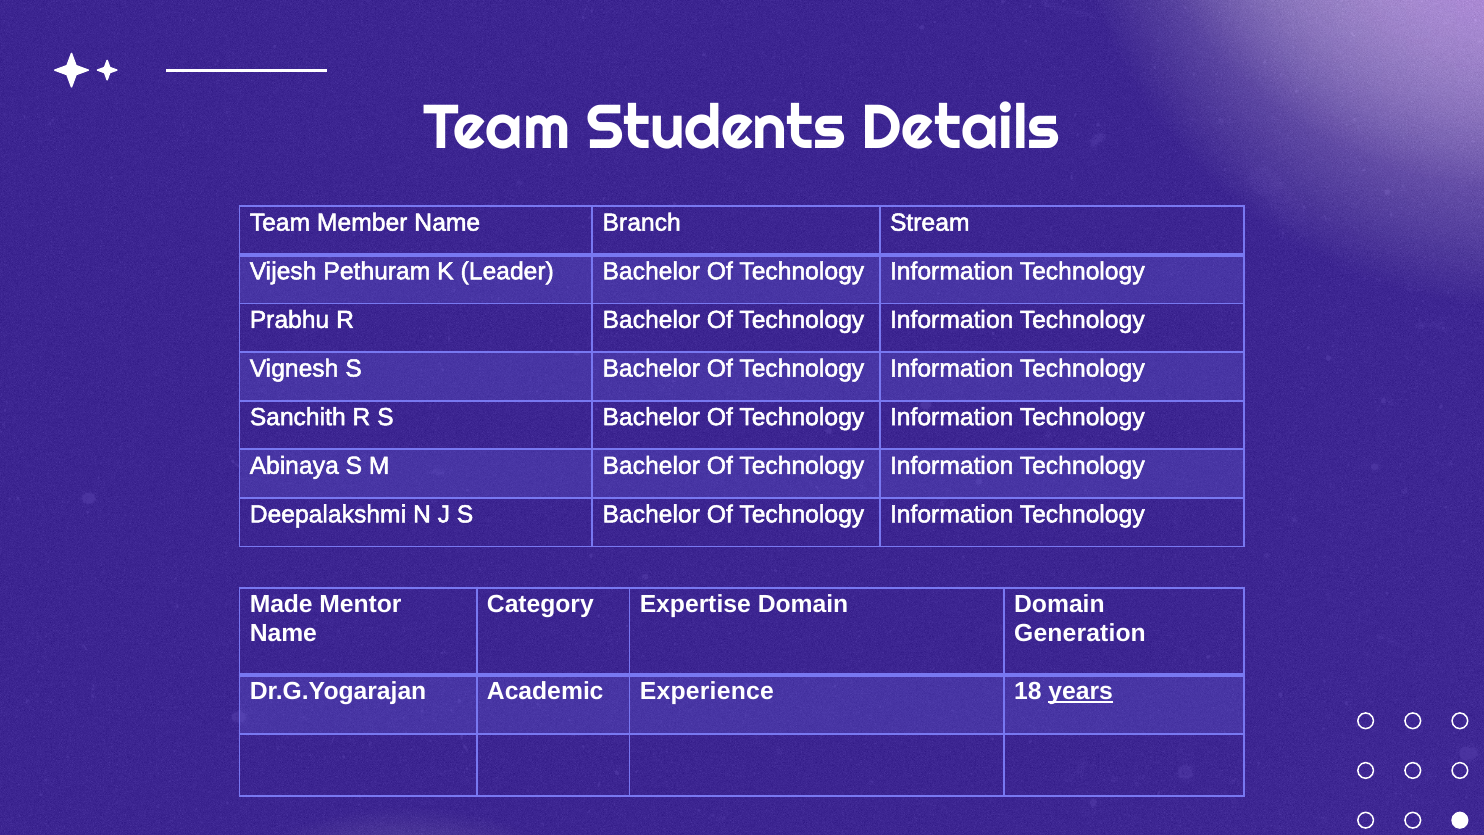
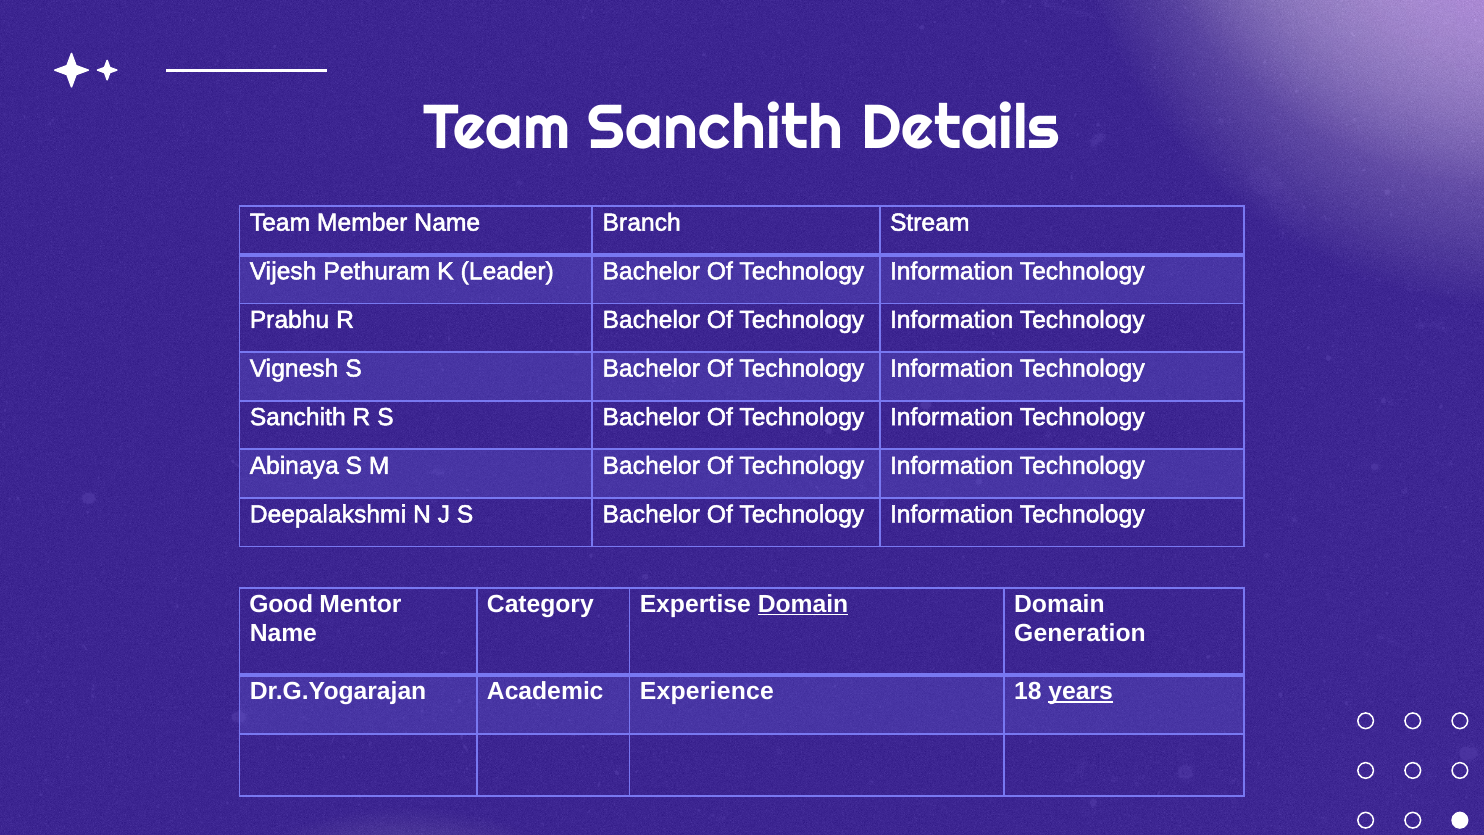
Team Students: Students -> Sanchith (716, 128)
Made: Made -> Good (281, 604)
Domain underline: none -> present (803, 604)
